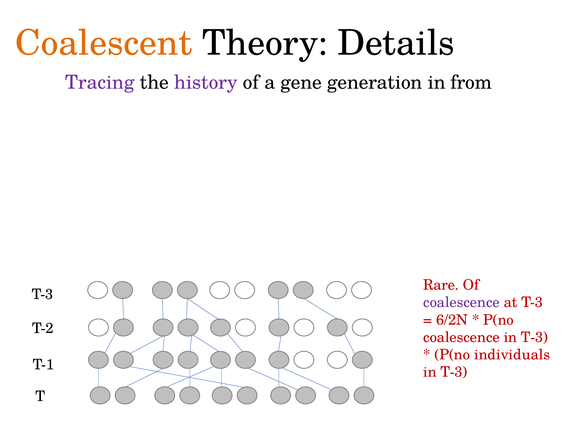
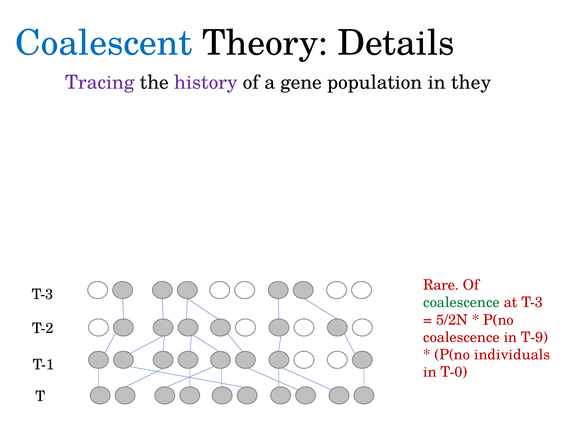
Coalescent colour: orange -> blue (104, 43)
generation: generation -> population (375, 82)
from: from -> they (471, 82)
coalescence colour: purple -> green (462, 303)
6/2N: 6/2N -> 5/2N (452, 320)
coalescence in T-3: T-3 -> T-9 (534, 337)
T-3: T-3 -> T-0 (454, 372)
